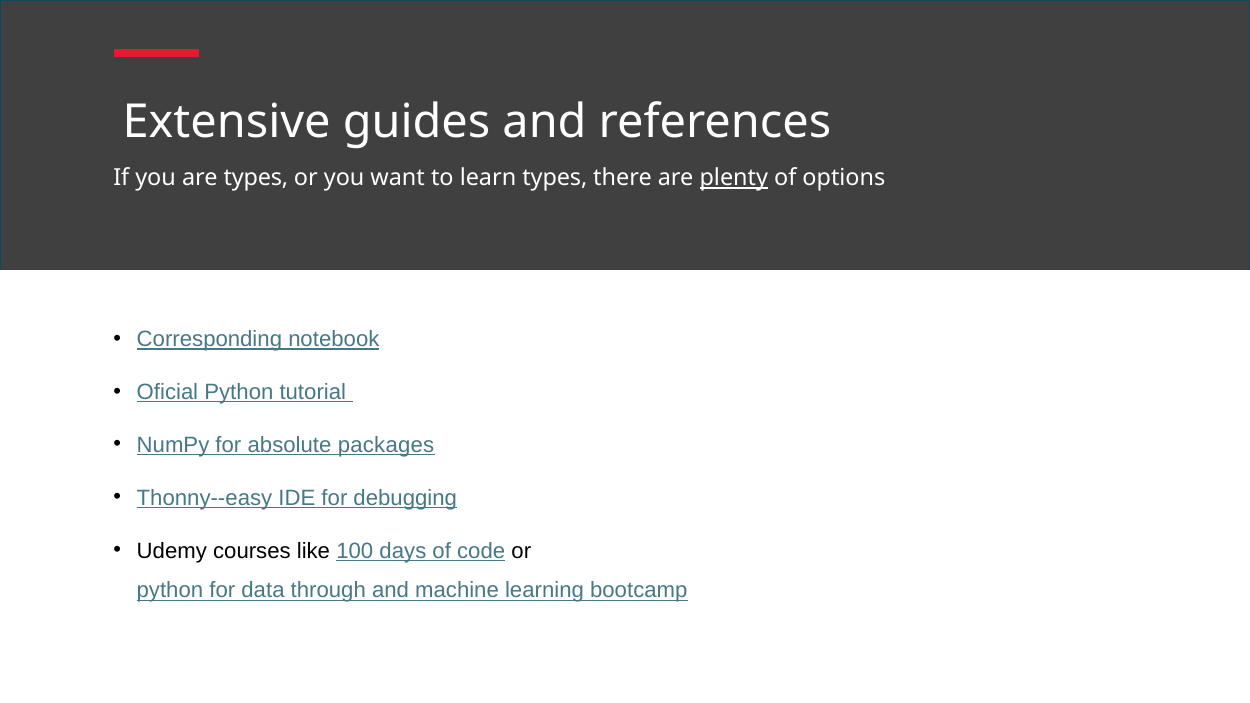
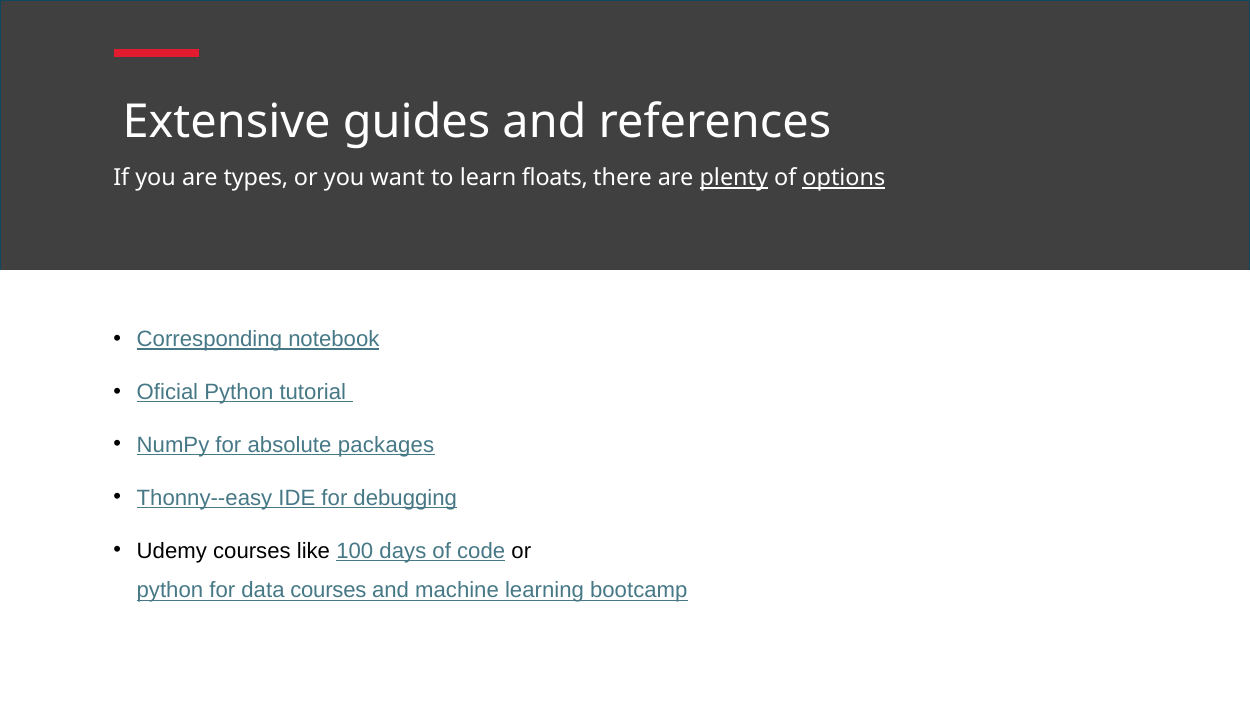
learn types: types -> floats (555, 178)
options underline: none -> present (844, 178)
data through: through -> courses (328, 591)
